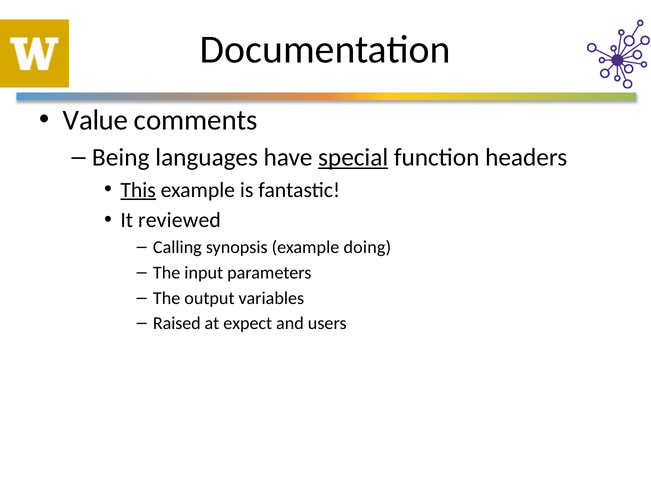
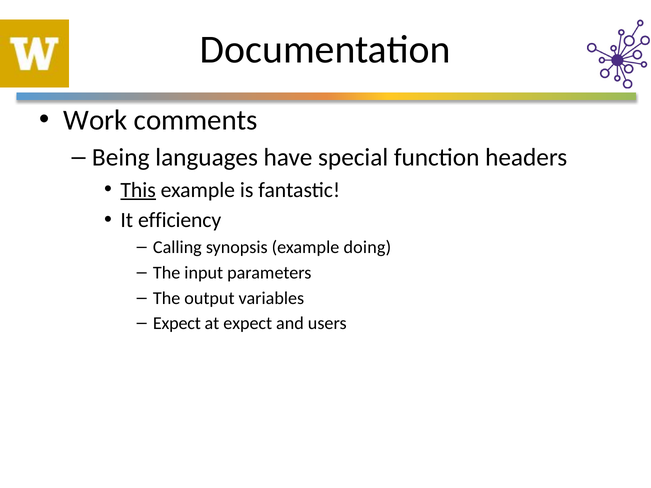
Value: Value -> Work (95, 120)
special underline: present -> none (353, 158)
reviewed: reviewed -> efficiency (180, 220)
Raised: Raised -> Expect (177, 324)
